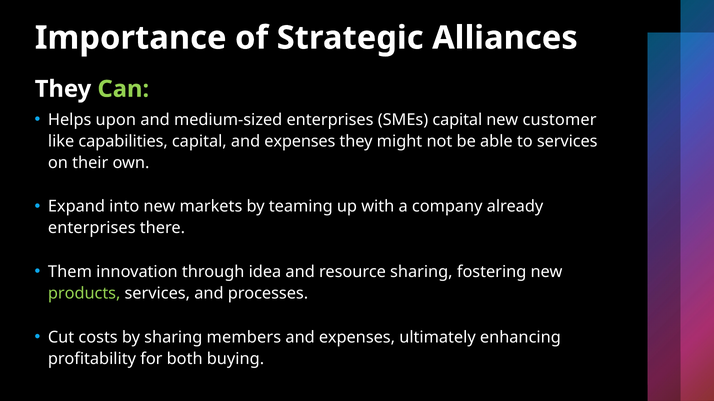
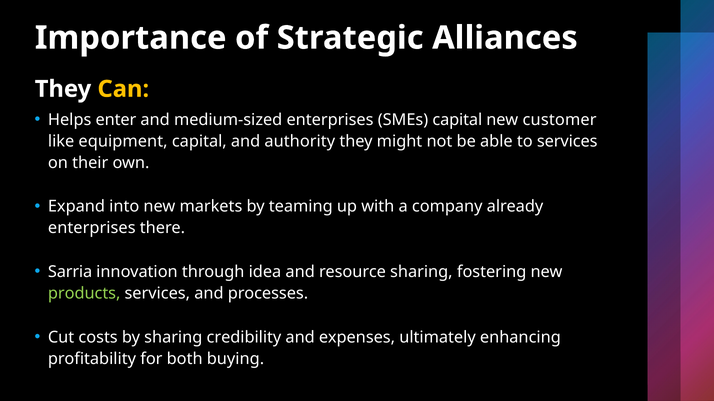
Can colour: light green -> yellow (123, 89)
upon: upon -> enter (116, 120)
capabilities: capabilities -> equipment (123, 141)
capital and expenses: expenses -> authority (300, 141)
Them: Them -> Sarria (70, 272)
members: members -> credibility (244, 338)
